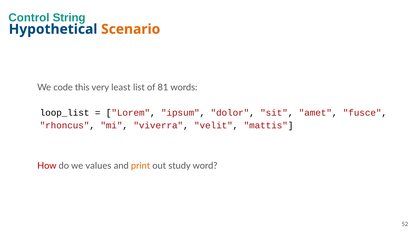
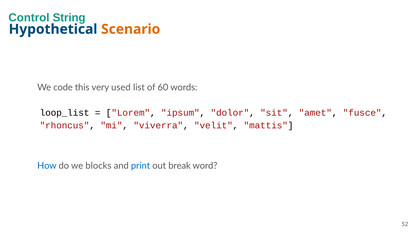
least: least -> used (121, 88)
81: 81 -> 60 (163, 88)
How colour: red -> blue (47, 166)
values: values -> blocks (98, 166)
print colour: orange -> blue (141, 166)
study: study -> break (180, 166)
